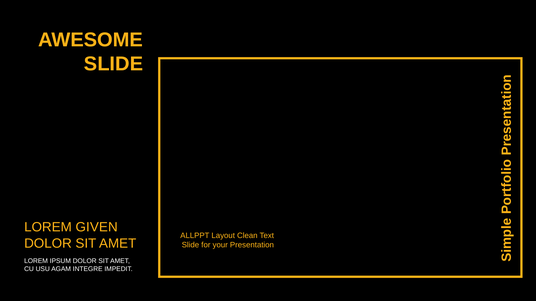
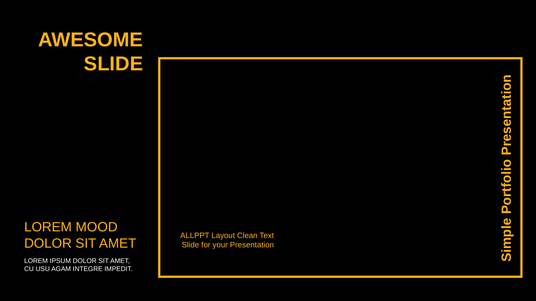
GIVEN: GIVEN -> MOOD (97, 228)
